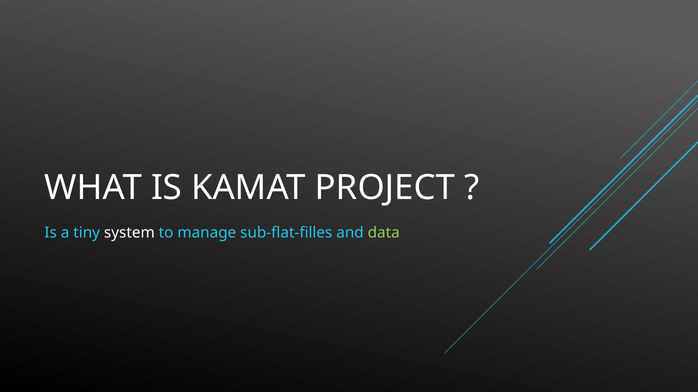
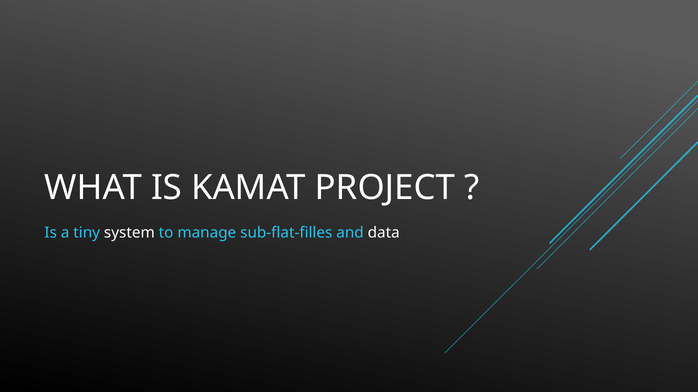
data colour: light green -> white (384, 233)
